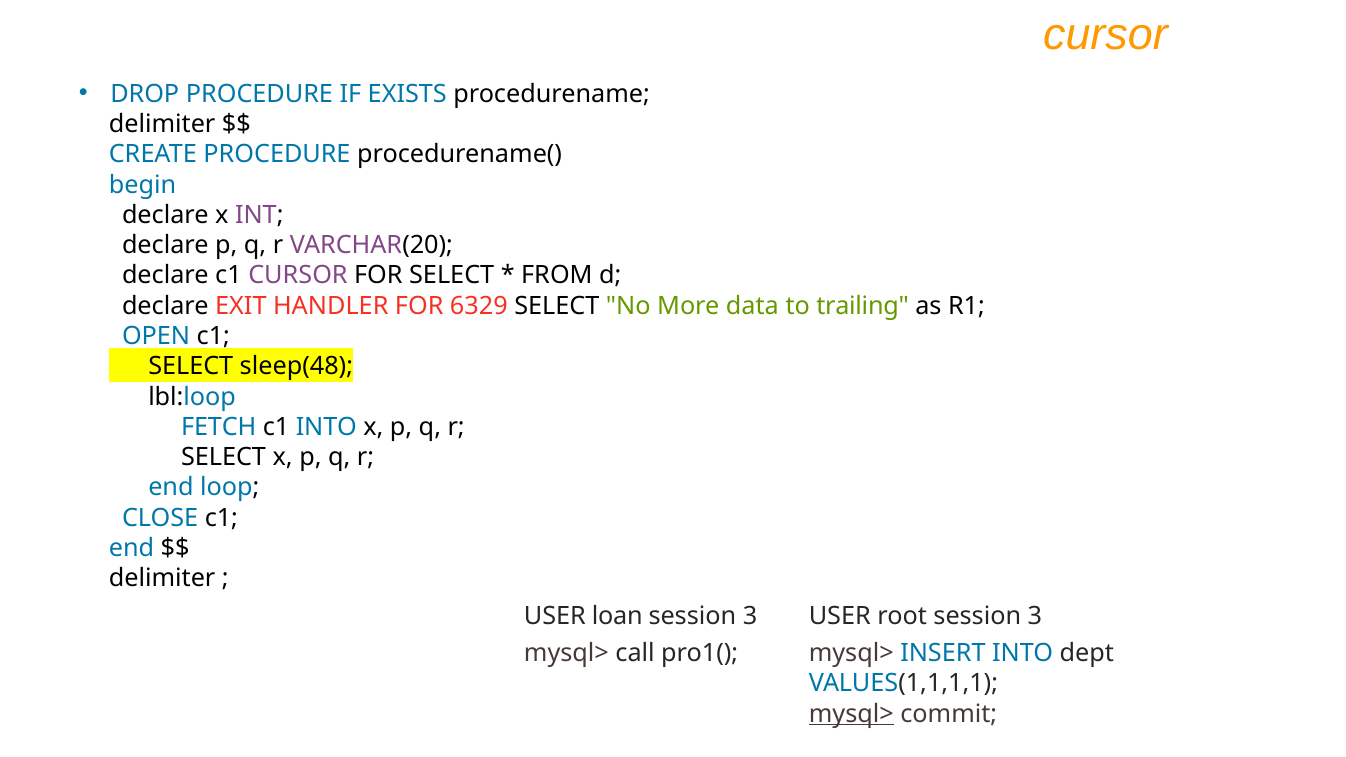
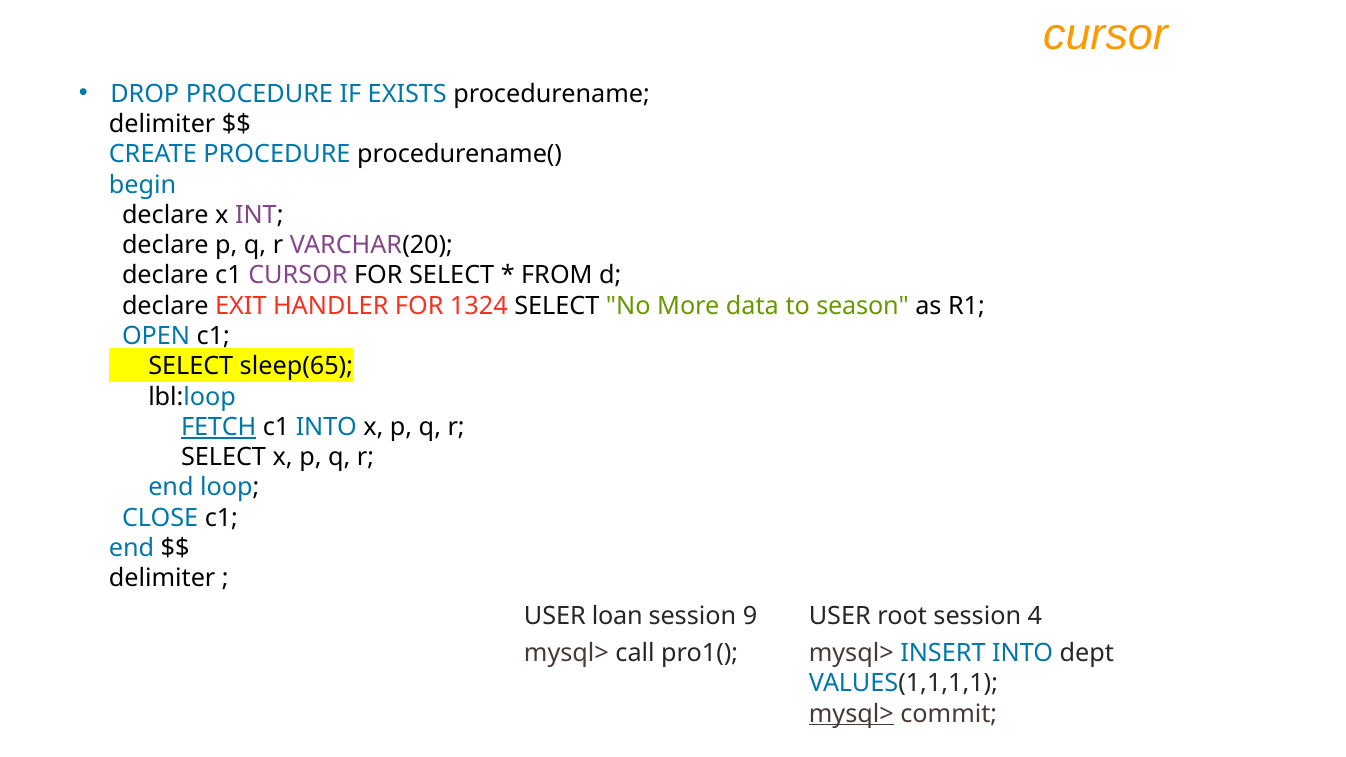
6329: 6329 -> 1324 (479, 306)
trailing: trailing -> season (863, 306)
sleep(48: sleep(48 -> sleep(65 (296, 366)
FETCH underline: none -> present (219, 427)
3: 3 -> 9 (750, 616)
root session 3: 3 -> 4 (1035, 616)
